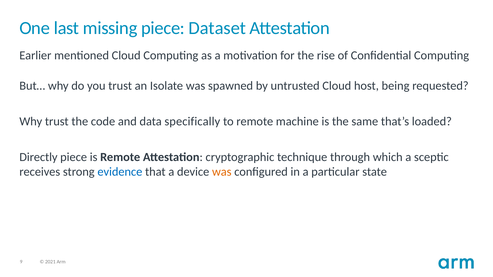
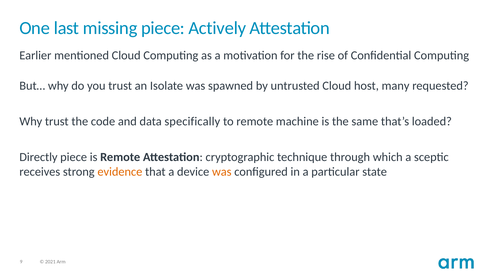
Dataset: Dataset -> Actively (217, 28)
being: being -> many (396, 86)
evidence colour: blue -> orange (120, 172)
